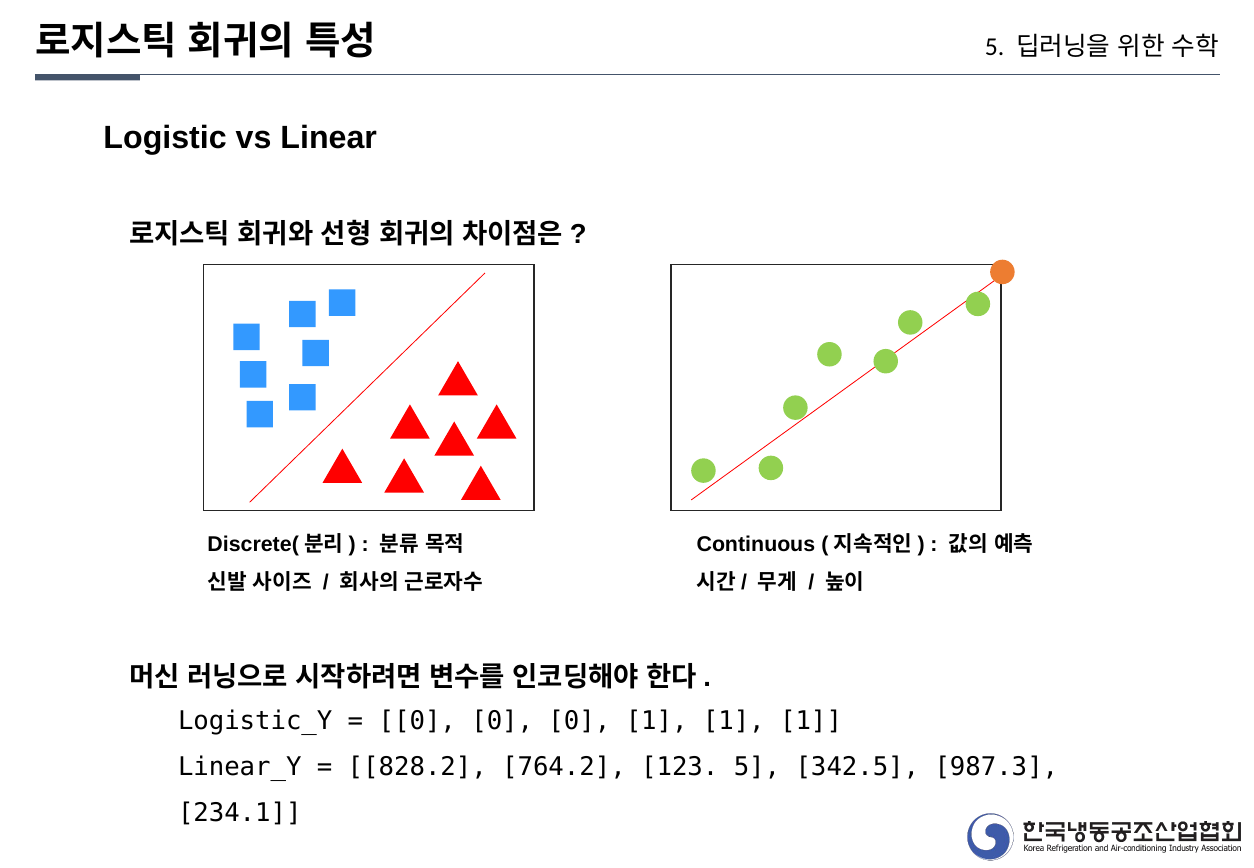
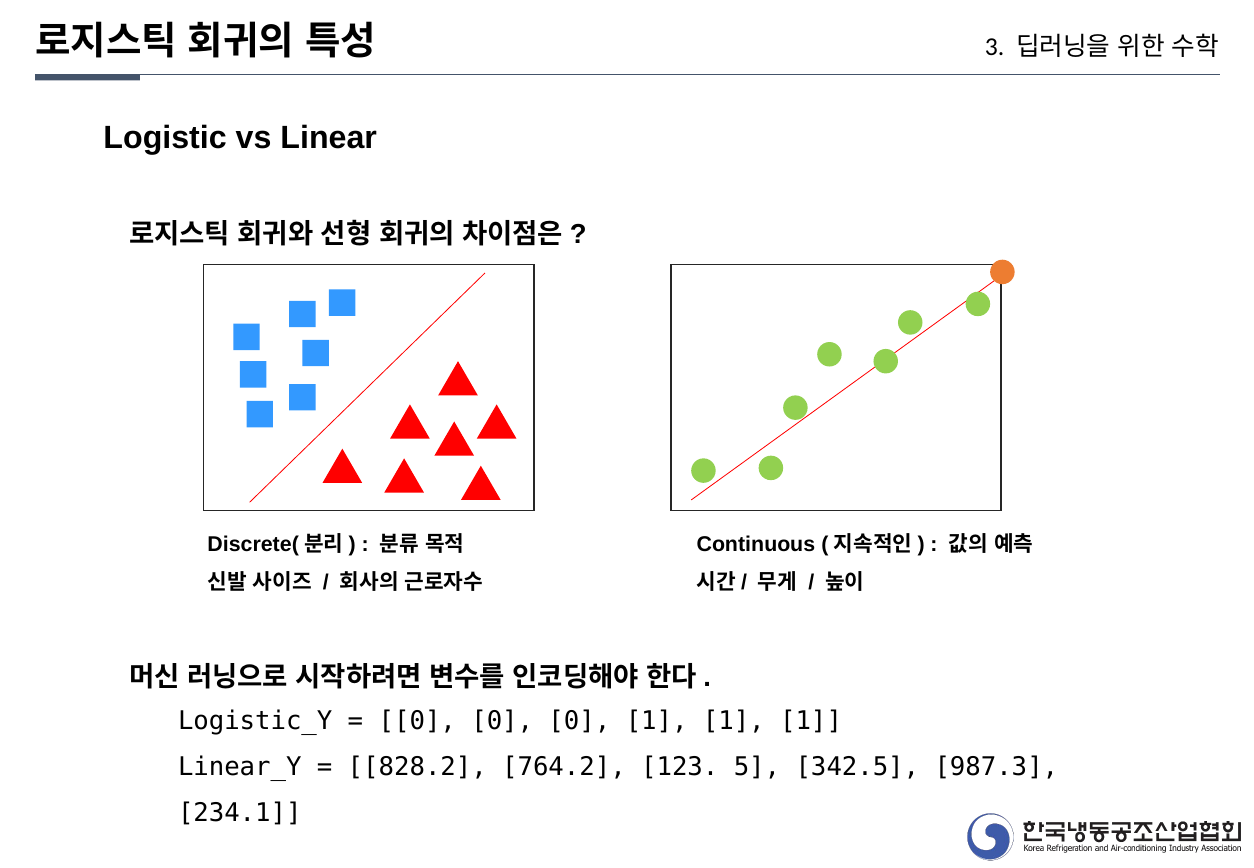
5: 5 -> 3 (995, 47)
